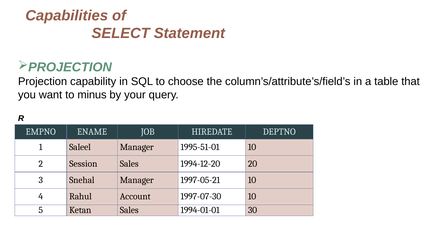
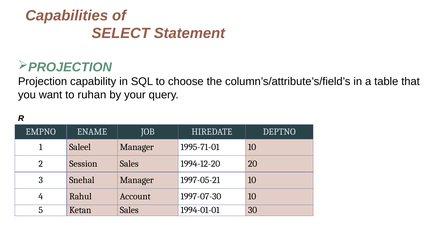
minus: minus -> ruhan (92, 95)
1995-51-01: 1995-51-01 -> 1995-71-01 (200, 147)
